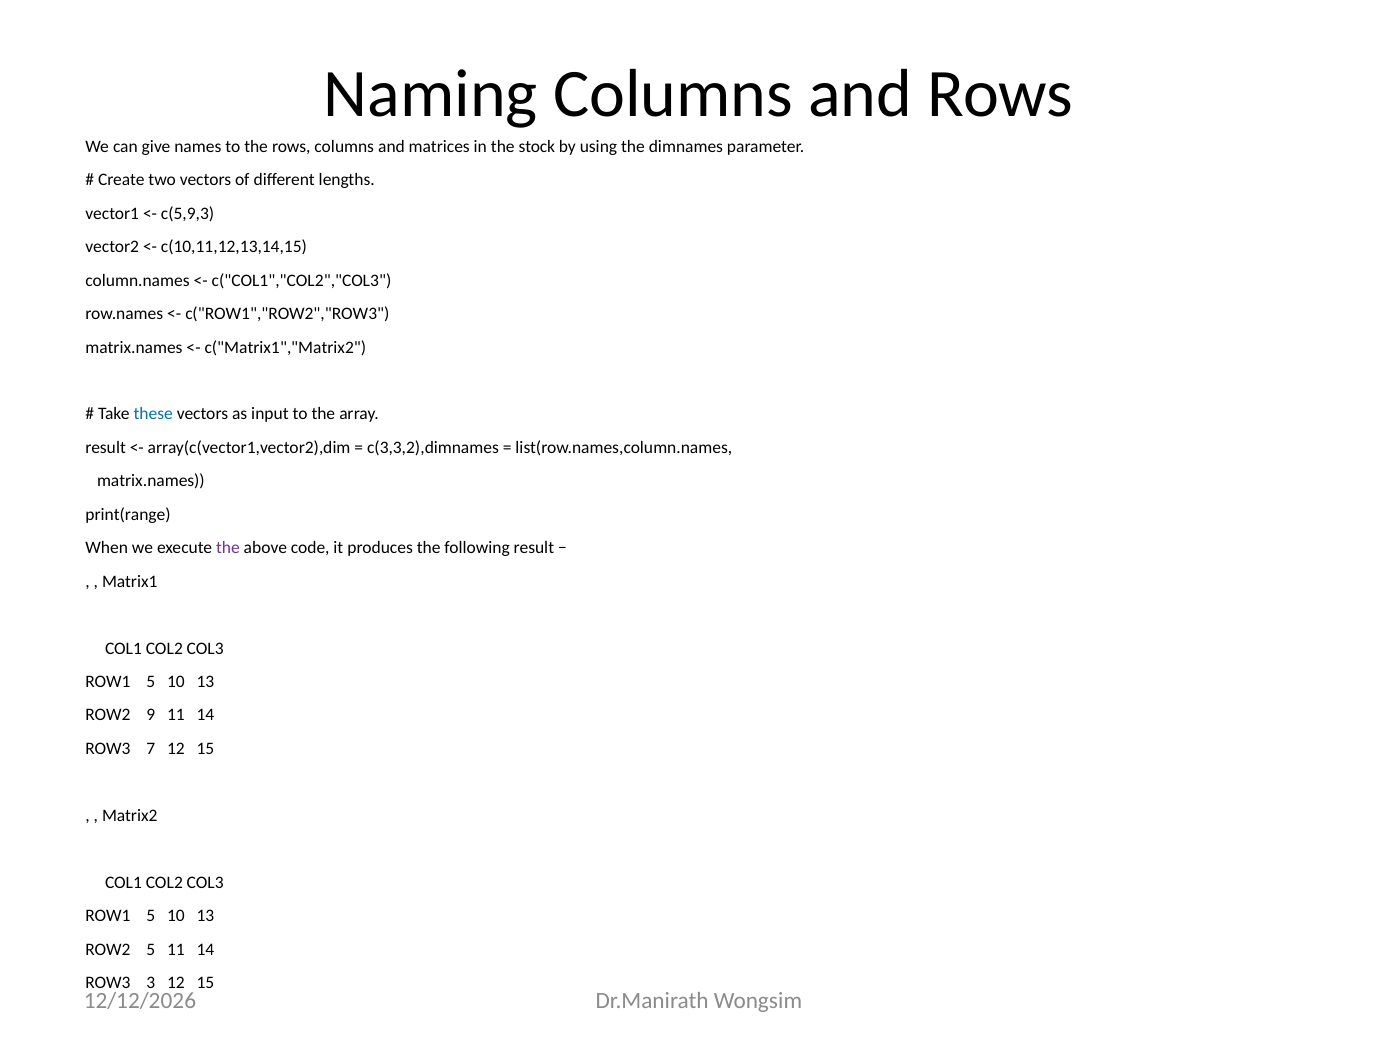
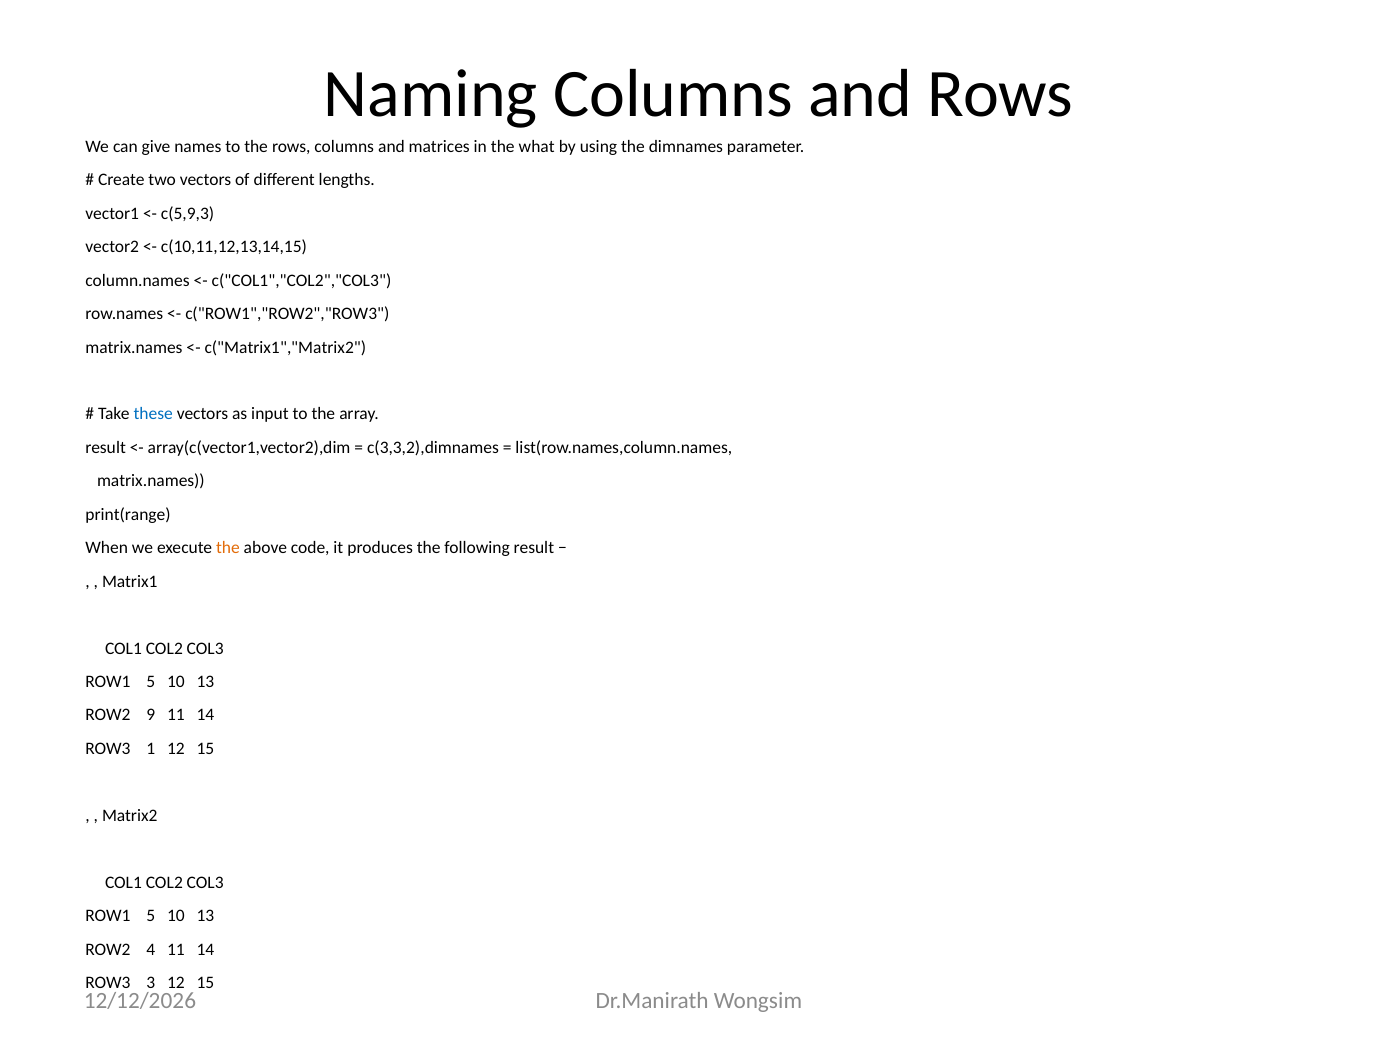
stock: stock -> what (537, 147)
the colour: purple -> orange (228, 548)
7: 7 -> 1 (151, 749)
ROW2 5: 5 -> 4 (151, 950)
